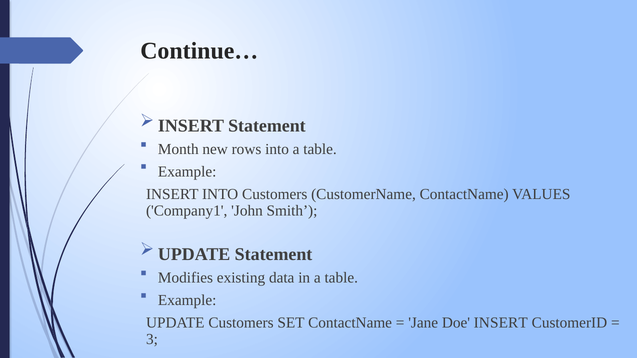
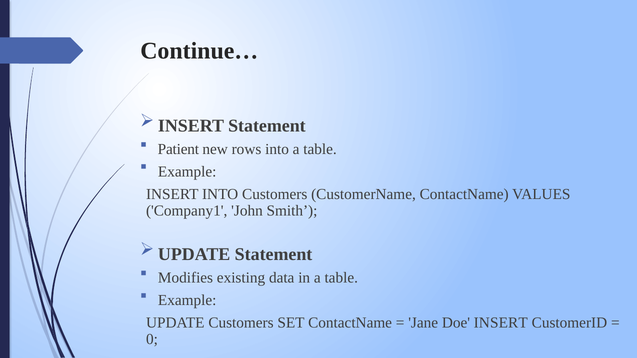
Month: Month -> Patient (178, 149)
3: 3 -> 0 (152, 339)
